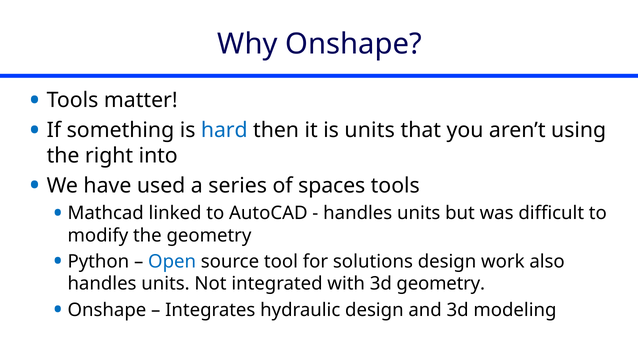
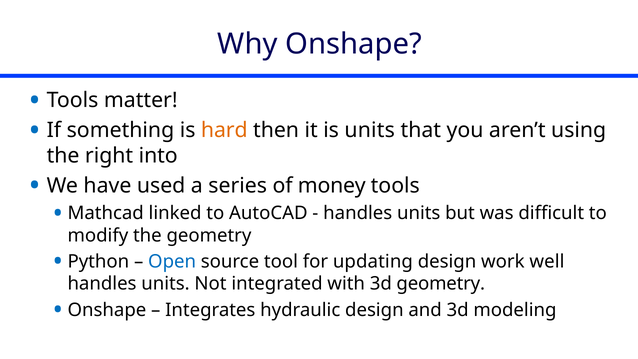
hard colour: blue -> orange (224, 130)
spaces: spaces -> money (332, 185)
solutions: solutions -> updating (373, 261)
also: also -> well (547, 261)
